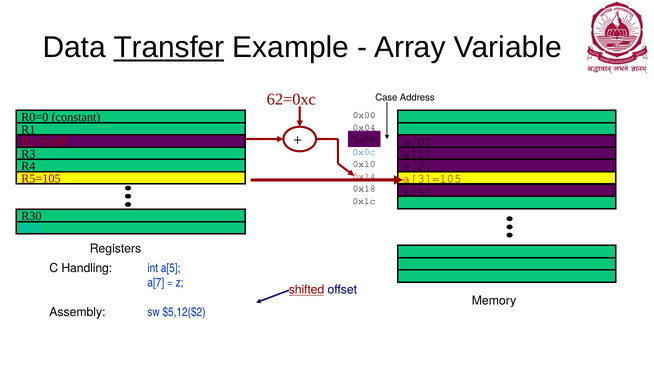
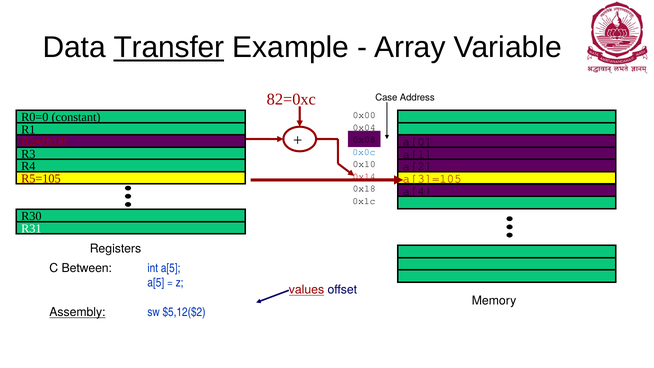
62=0xc: 62=0xc -> 82=0xc (291, 99)
R31 colour: light blue -> white (31, 229)
Handling: Handling -> Between (87, 268)
a[7: a[7 -> a[5 (156, 283)
shifted: shifted -> values (306, 289)
Assembly underline: none -> present (77, 312)
